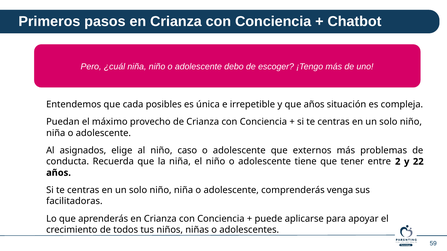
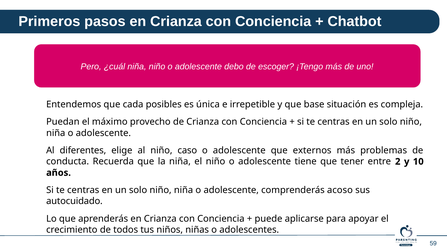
que años: años -> base (314, 105)
asignados: asignados -> diferentes (83, 151)
22: 22 -> 10 (418, 162)
venga: venga -> acoso (340, 190)
facilitadoras: facilitadoras -> autocuidado (74, 202)
